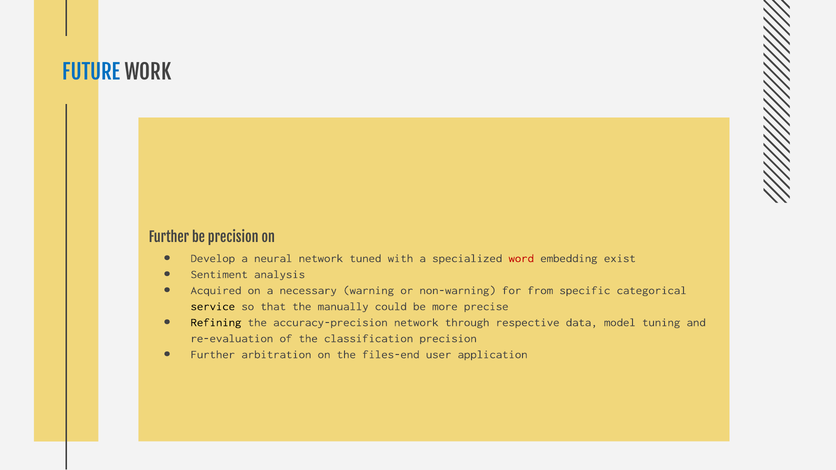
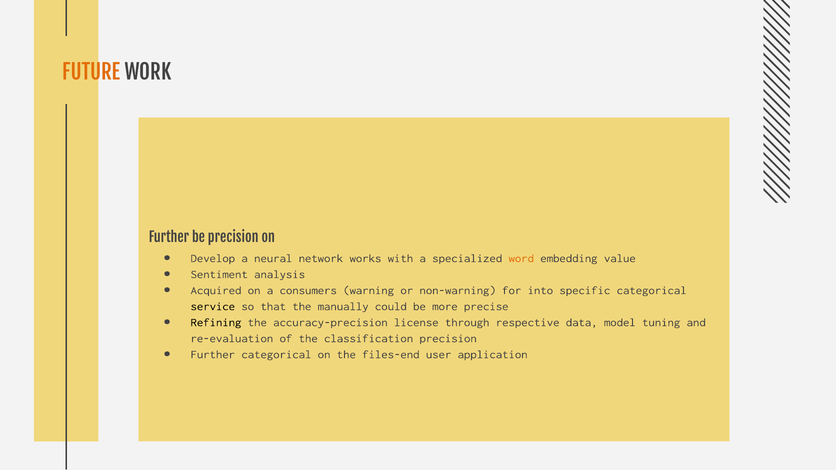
FUTURE colour: blue -> orange (91, 73)
tuned: tuned -> works (365, 258)
word colour: red -> orange (521, 258)
exist: exist -> value (620, 258)
necessary: necessary -> consumers (308, 290)
from: from -> into (540, 290)
accuracy-precision network: network -> license (416, 323)
Further arbitration: arbitration -> categorical (276, 355)
